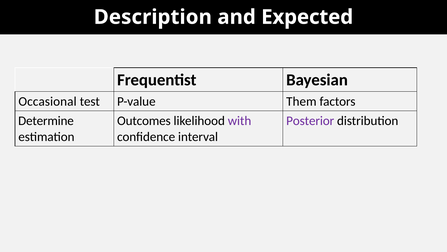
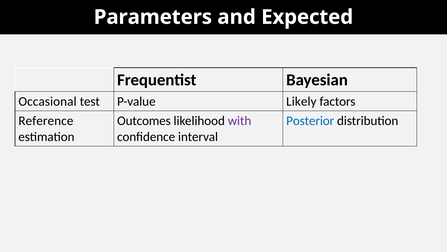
Description: Description -> Parameters (153, 17)
Them: Them -> Likely (301, 101)
Determine: Determine -> Reference (46, 120)
Posterior colour: purple -> blue (310, 120)
